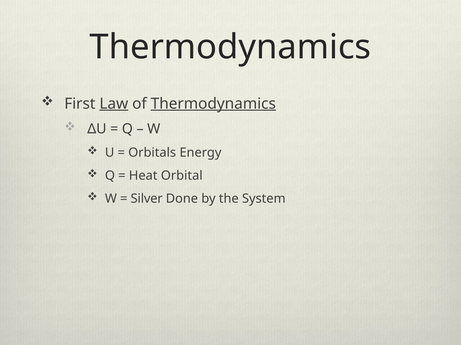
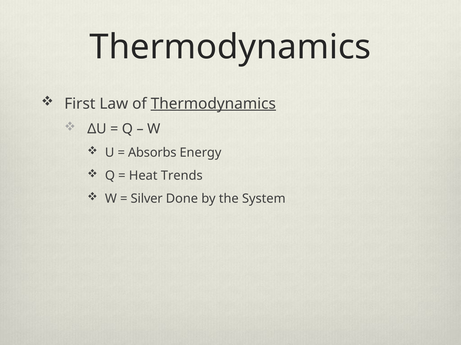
Law underline: present -> none (114, 104)
Orbitals: Orbitals -> Absorbs (152, 153)
Orbital: Orbital -> Trends (182, 176)
